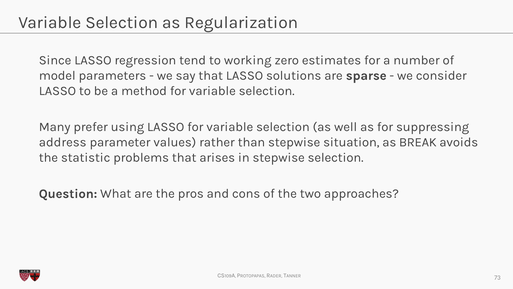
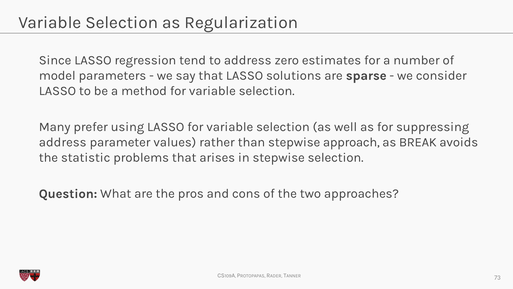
to working: working -> address (248, 60)
situation: situation -> approach (351, 142)
